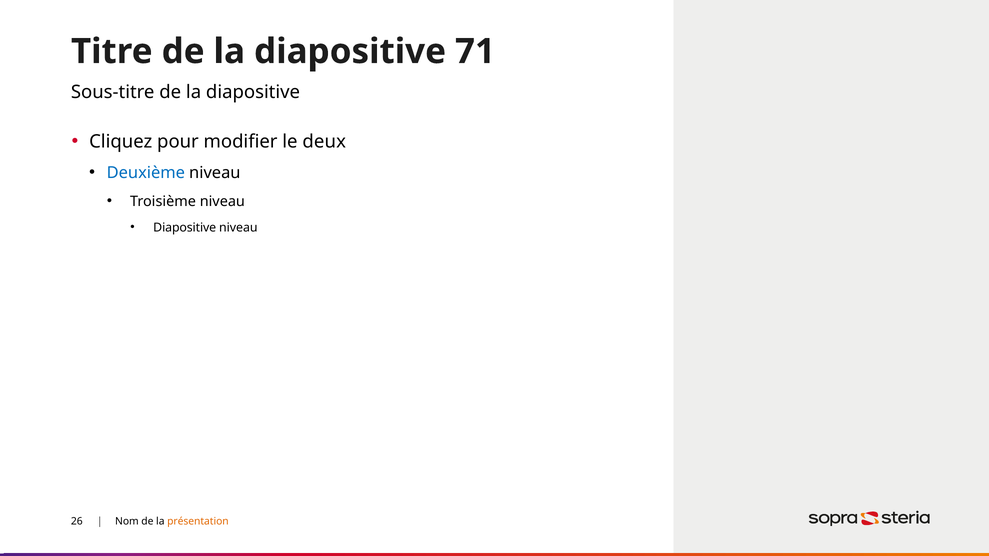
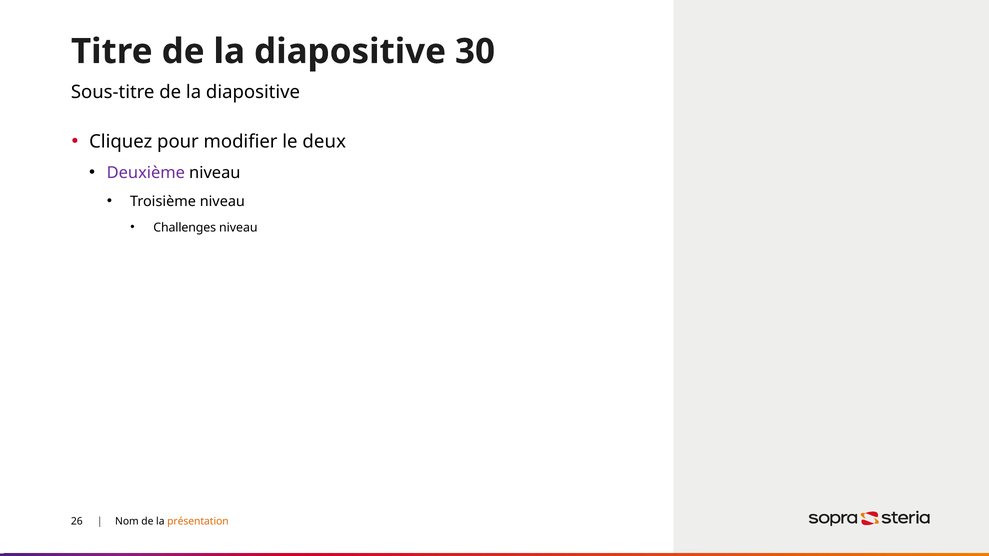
71: 71 -> 30 (475, 52)
Deuxième colour: blue -> purple (146, 173)
Diapositive: Diapositive -> Challenges (185, 228)
